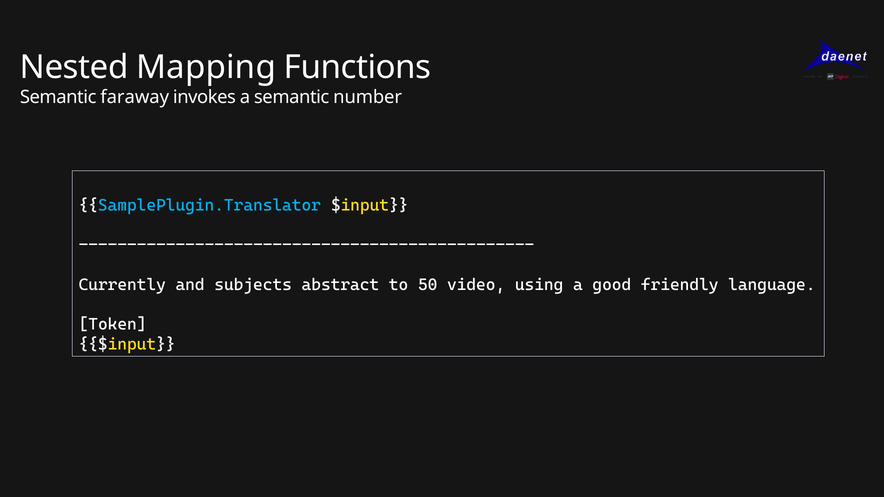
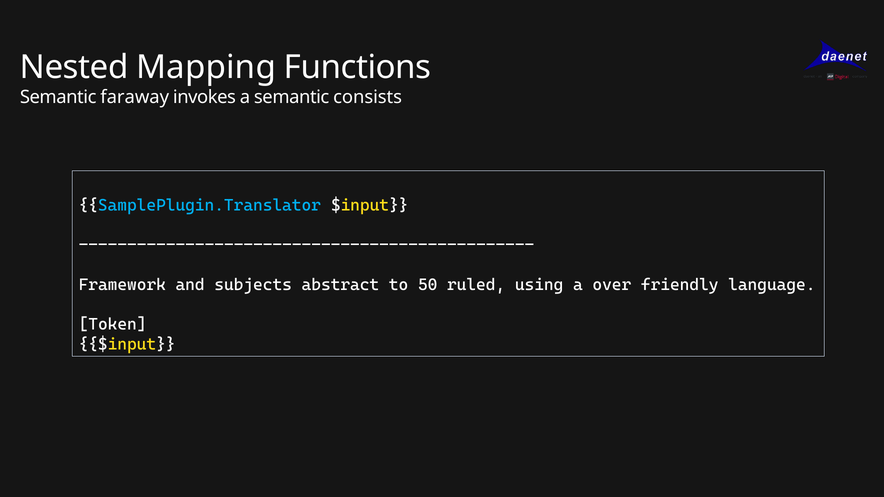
number: number -> consists (368, 97)
Currently: Currently -> Framework (122, 285)
video: video -> ruled (476, 285)
good: good -> over (612, 285)
